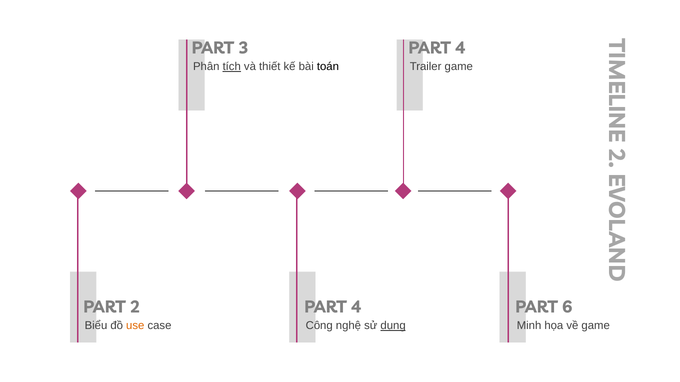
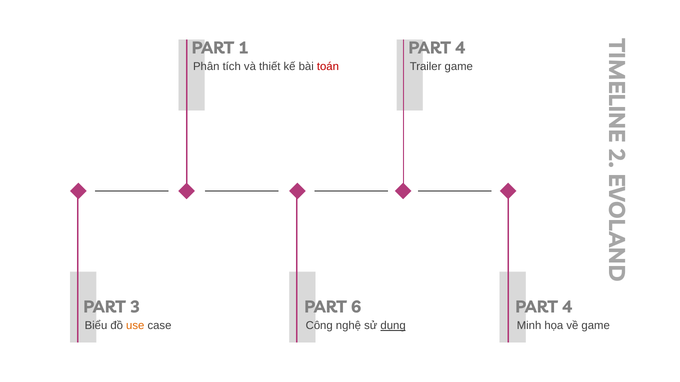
3: 3 -> 1 (243, 48)
tích underline: present -> none (232, 67)
toán colour: black -> red (328, 67)
PART 2: 2 -> 3 (135, 308)
4: 4 -> 6 (356, 308)
6: 6 -> 4 (567, 308)
